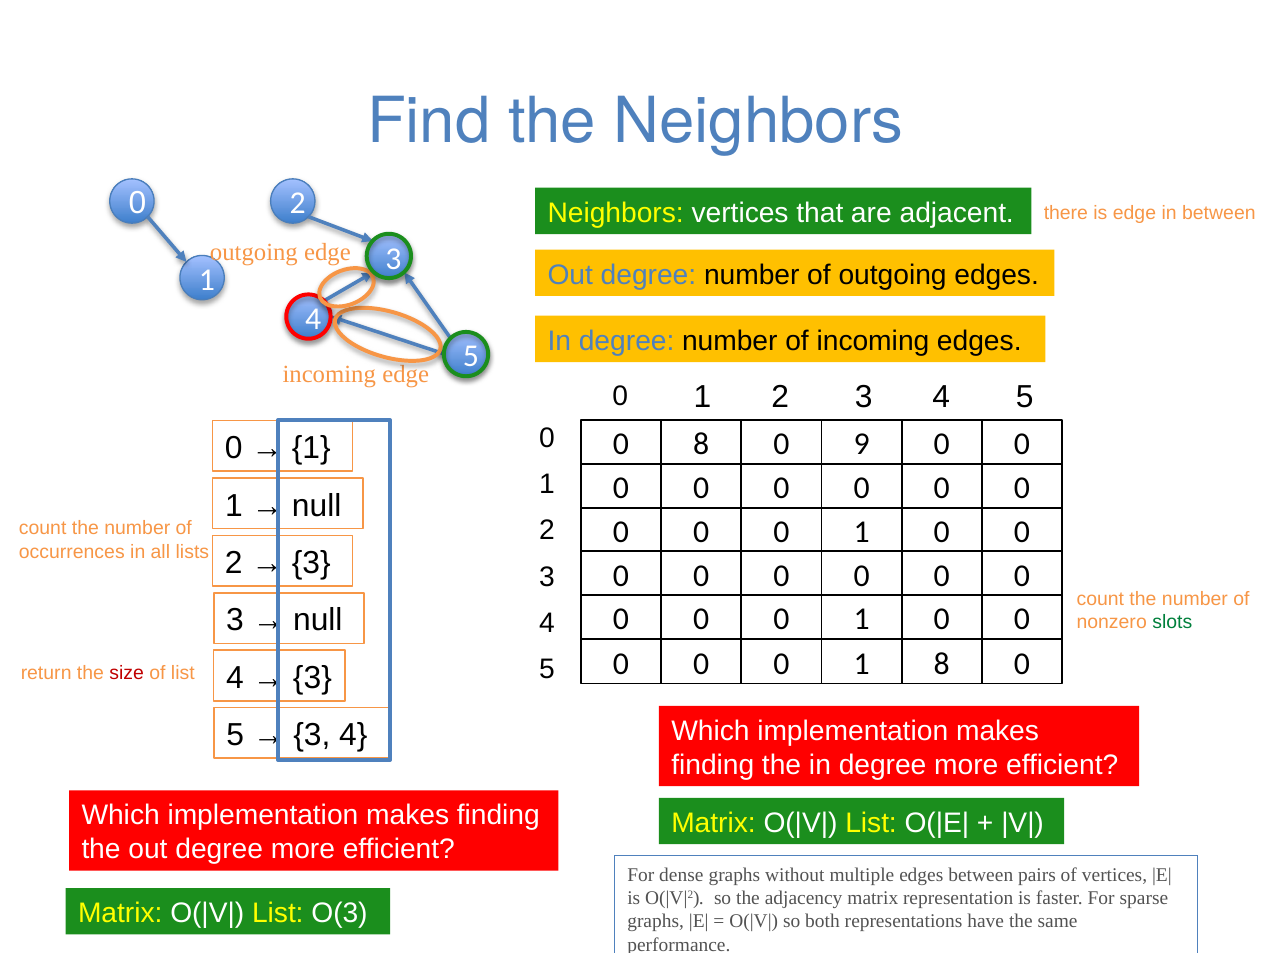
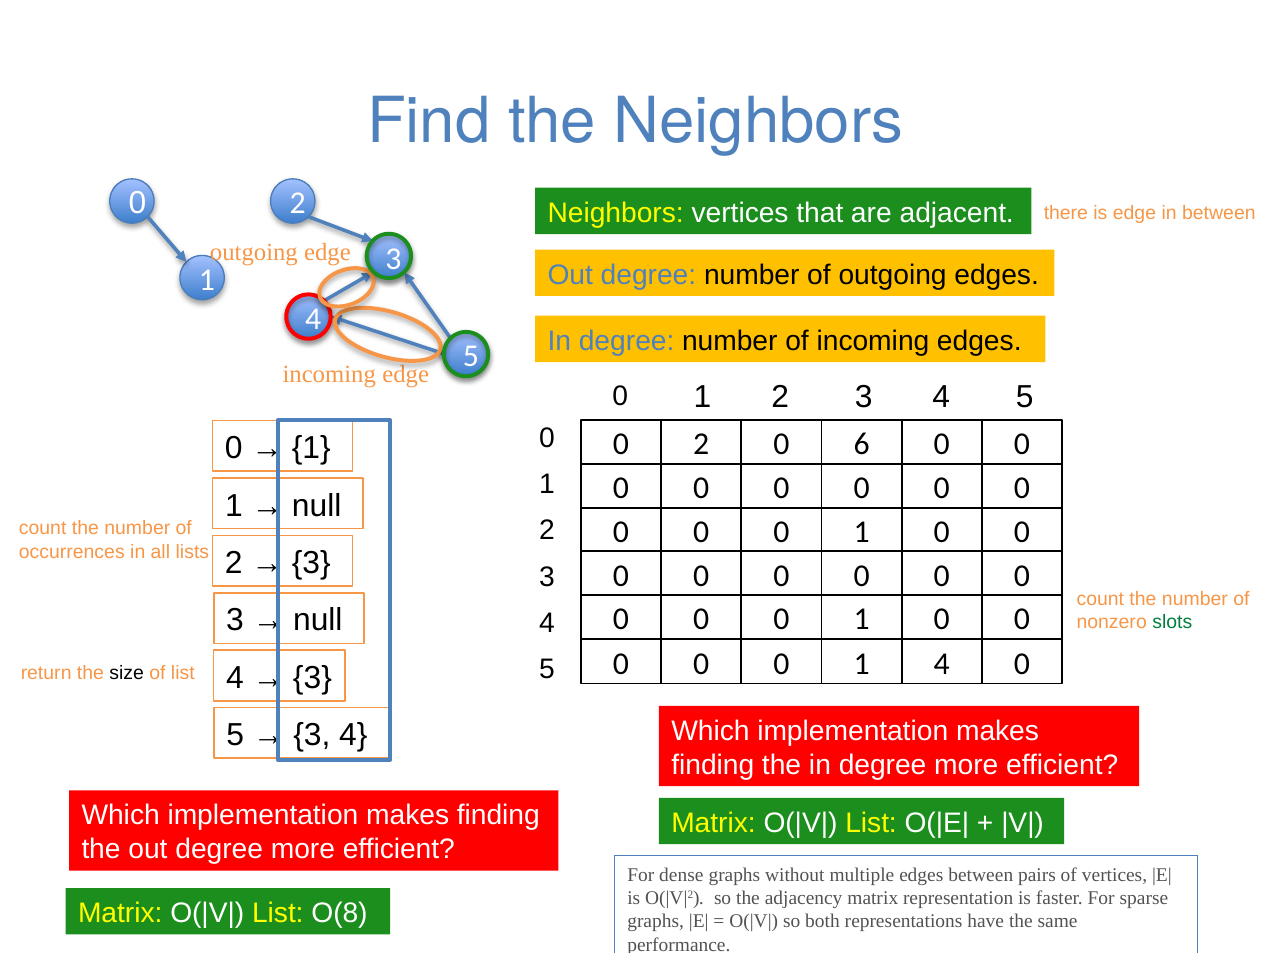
0 8: 8 -> 2 (701, 445)
9: 9 -> 6 (862, 445)
0 0 1 8: 8 -> 4 (942, 664)
size colour: red -> black (127, 673)
O(3: O(3 -> O(8 (340, 913)
